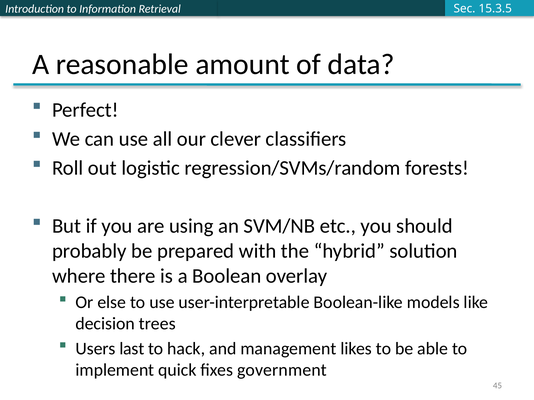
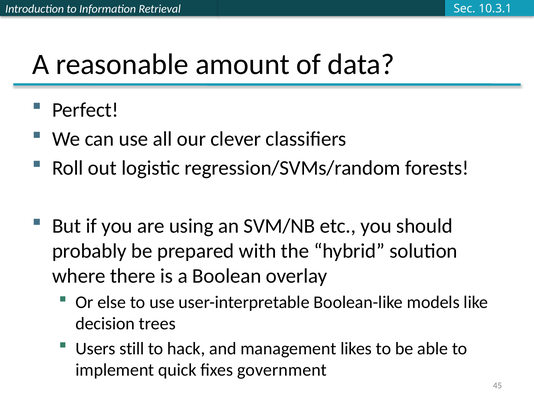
15.3.5: 15.3.5 -> 10.3.1 (495, 9)
last: last -> still (132, 349)
